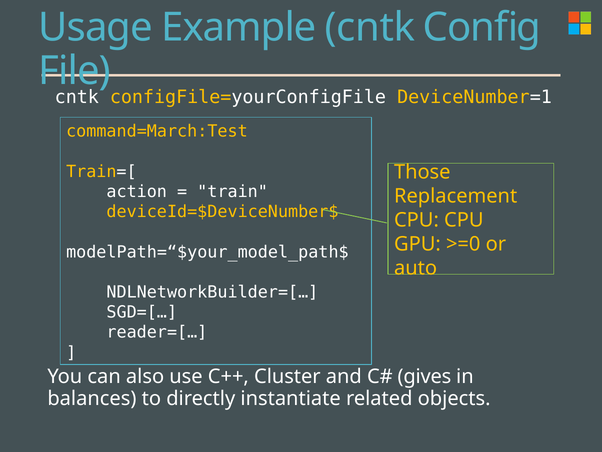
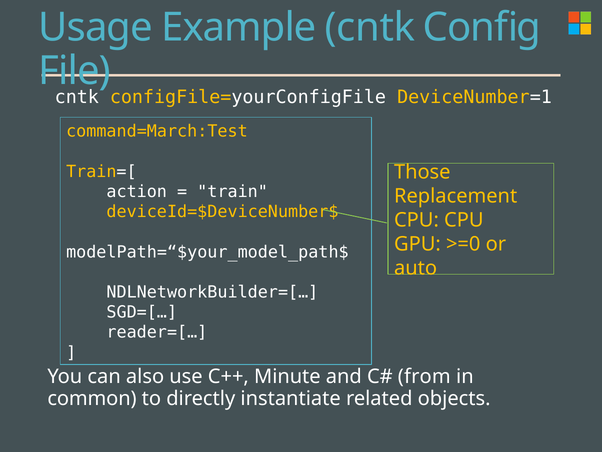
Cluster: Cluster -> Minute (287, 376)
gives: gives -> from (424, 376)
balances: balances -> common (92, 398)
